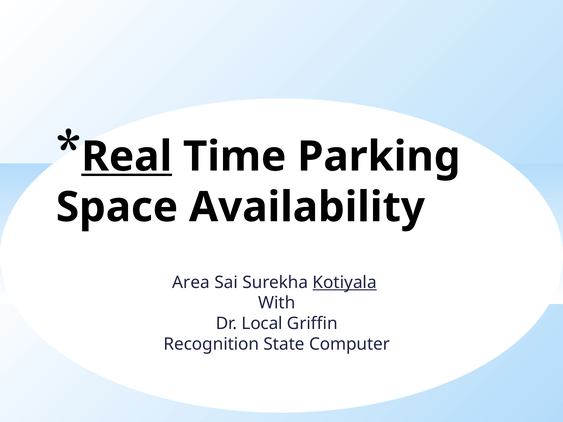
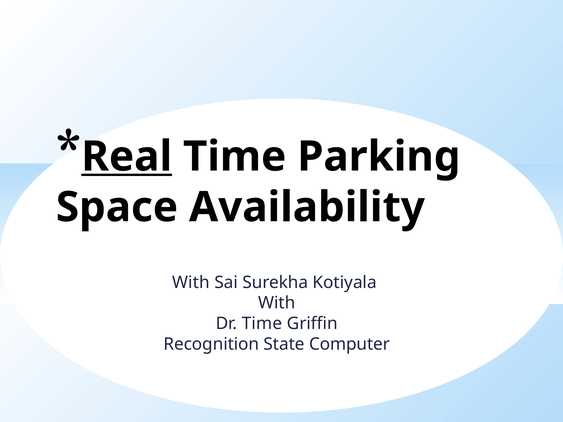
Area: Area -> With (191, 283)
Kotiyala underline: present -> none (345, 283)
Dr Local: Local -> Time (262, 324)
